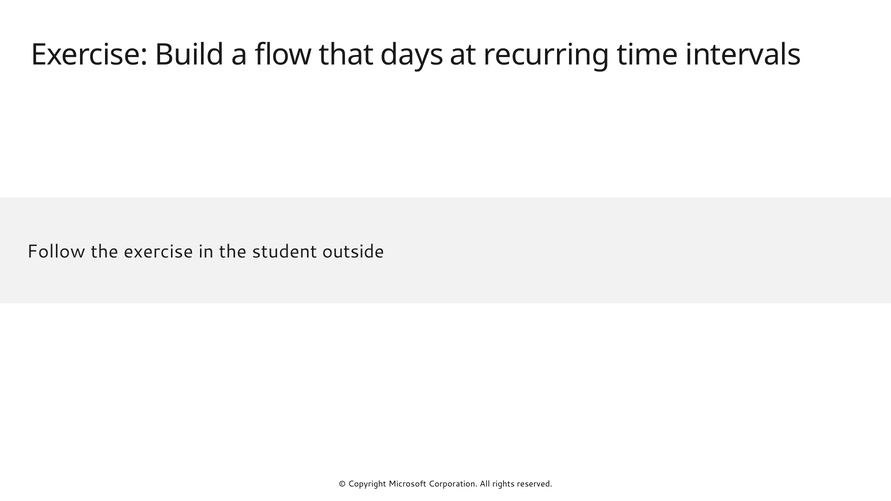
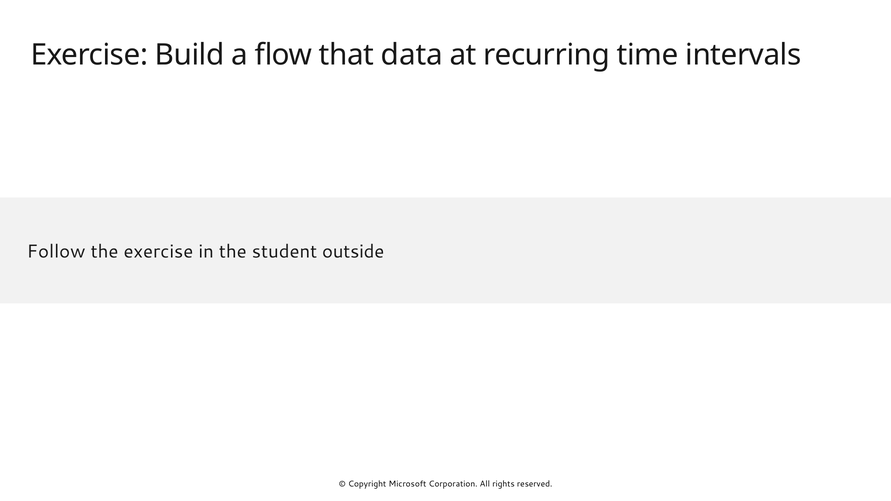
days: days -> data (412, 55)
